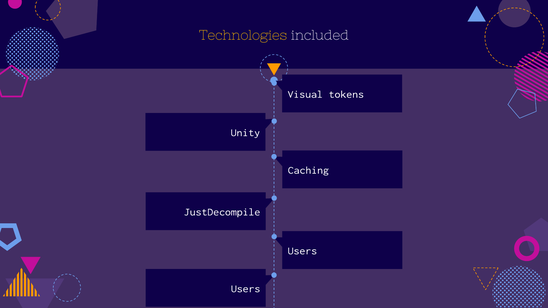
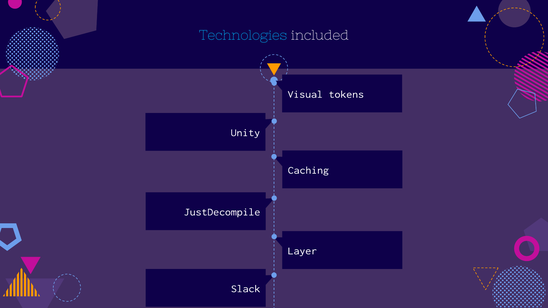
Technologies colour: yellow -> light blue (243, 35)
Users: Users -> Layer (302, 251)
Users: Users -> Slack (246, 289)
